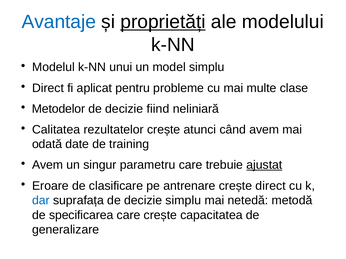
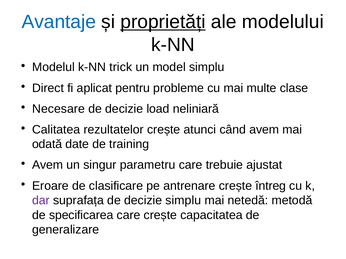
unui: unui -> trick (121, 67)
Metodelor: Metodelor -> Necesare (58, 109)
fiind: fiind -> load (158, 109)
ajustat underline: present -> none (264, 165)
crește direct: direct -> întreg (271, 186)
dar colour: blue -> purple (41, 201)
